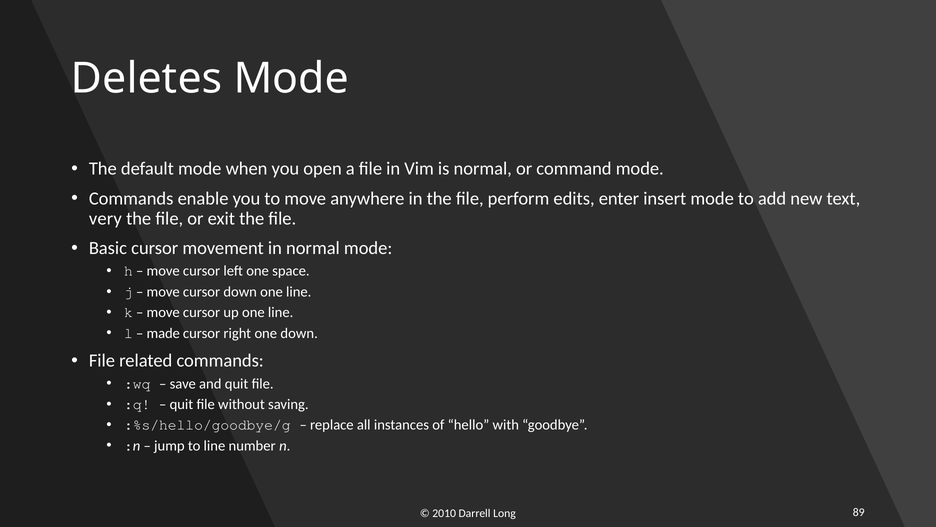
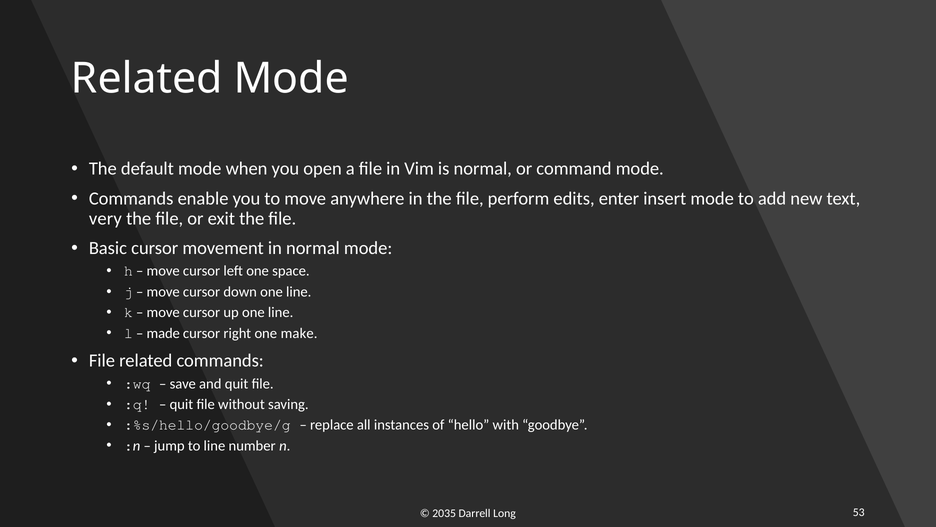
Deletes: Deletes -> Related (147, 79)
one down: down -> make (299, 333)
2010: 2010 -> 2035 (444, 513)
89: 89 -> 53 (859, 512)
